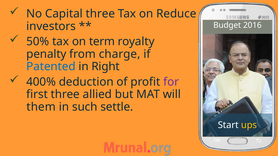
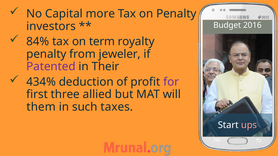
Capital three: three -> more (100, 14)
on Reduce: Reduce -> Penalty (176, 14)
50%: 50% -> 84% (38, 42)
charge: charge -> jeweler (120, 54)
Patented colour: blue -> purple (51, 67)
Right: Right -> Their (106, 67)
400%: 400% -> 434% (41, 82)
settle: settle -> taxes (117, 107)
ups colour: yellow -> pink (249, 125)
